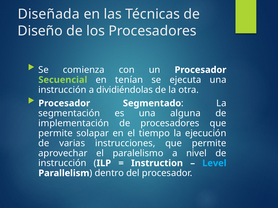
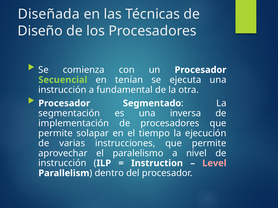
dividiéndolas: dividiéndolas -> fundamental (125, 90)
alguna: alguna -> inversa (186, 114)
Level colour: light blue -> pink (214, 164)
